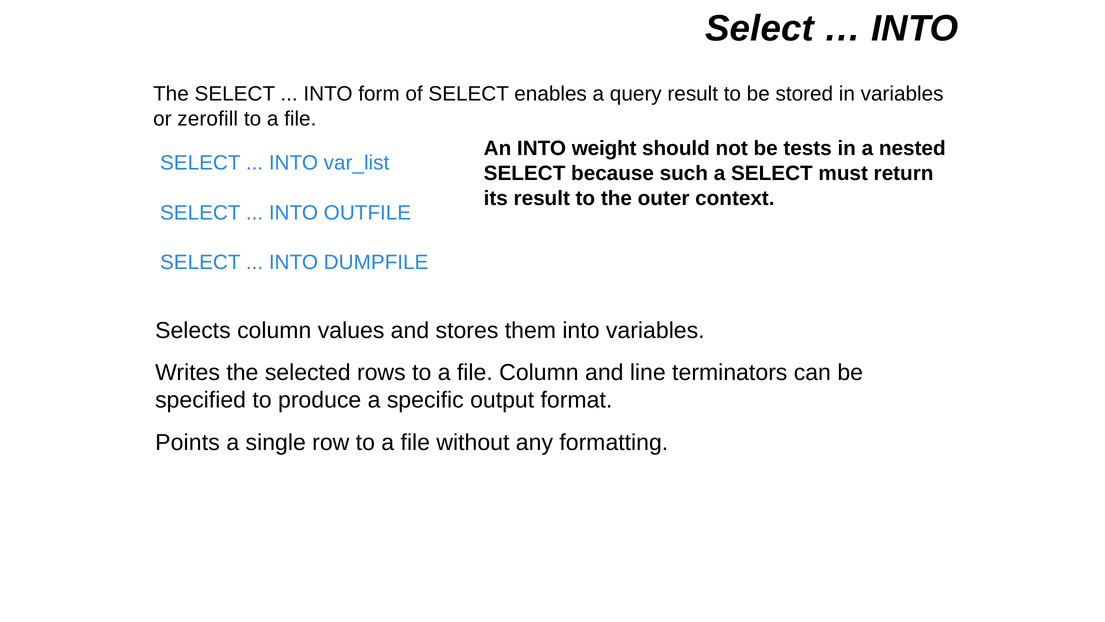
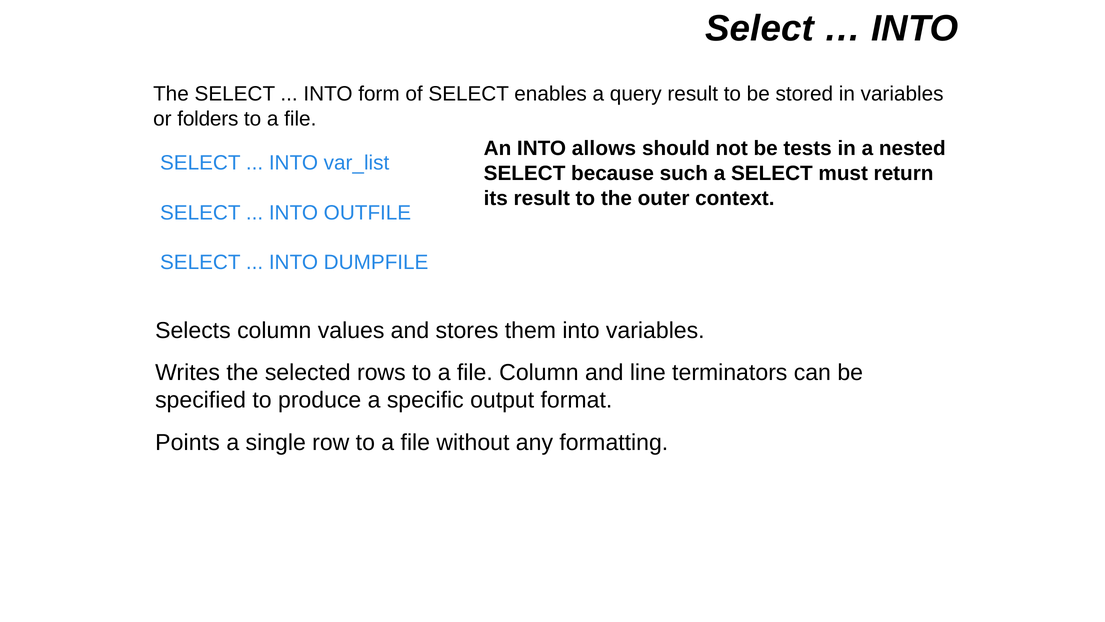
zerofill: zerofill -> folders (208, 119)
weight: weight -> allows (604, 148)
